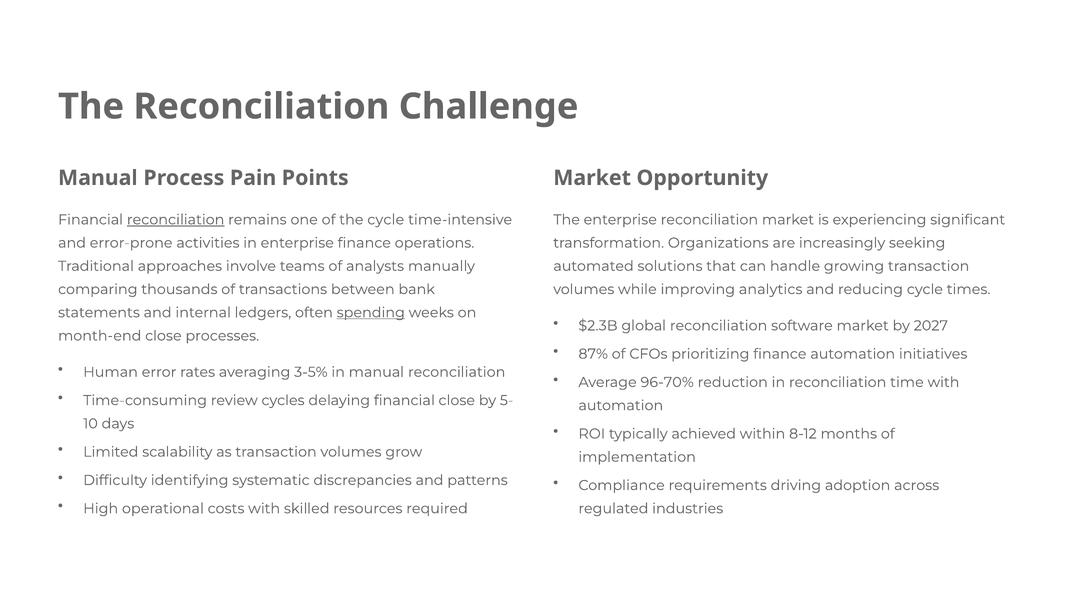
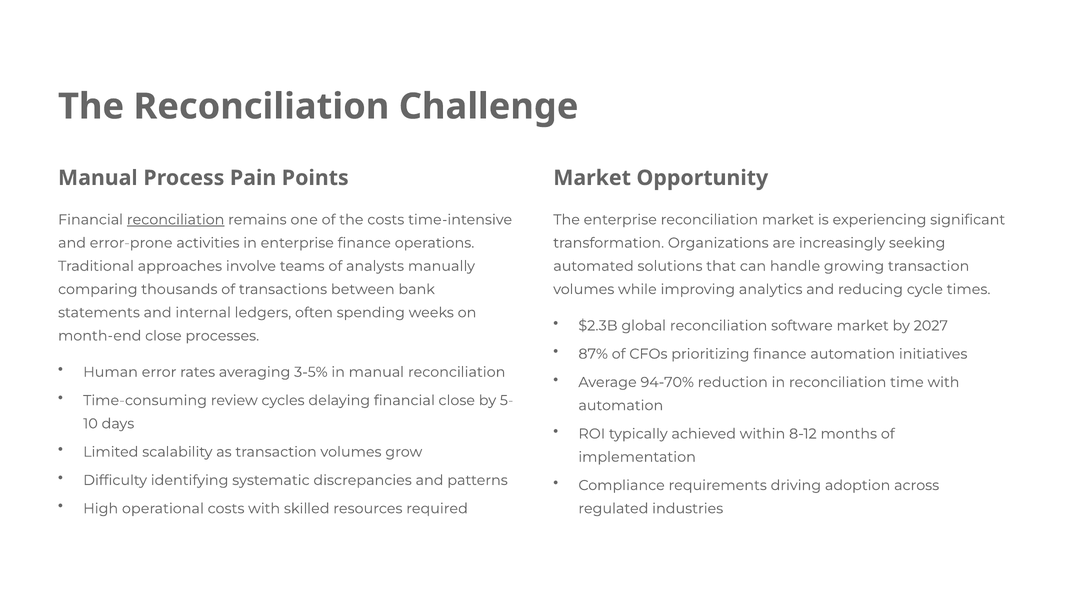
the cycle: cycle -> costs (386, 220)
spending underline: present -> none (371, 313)
96-70%: 96-70% -> 94-70% (667, 382)
